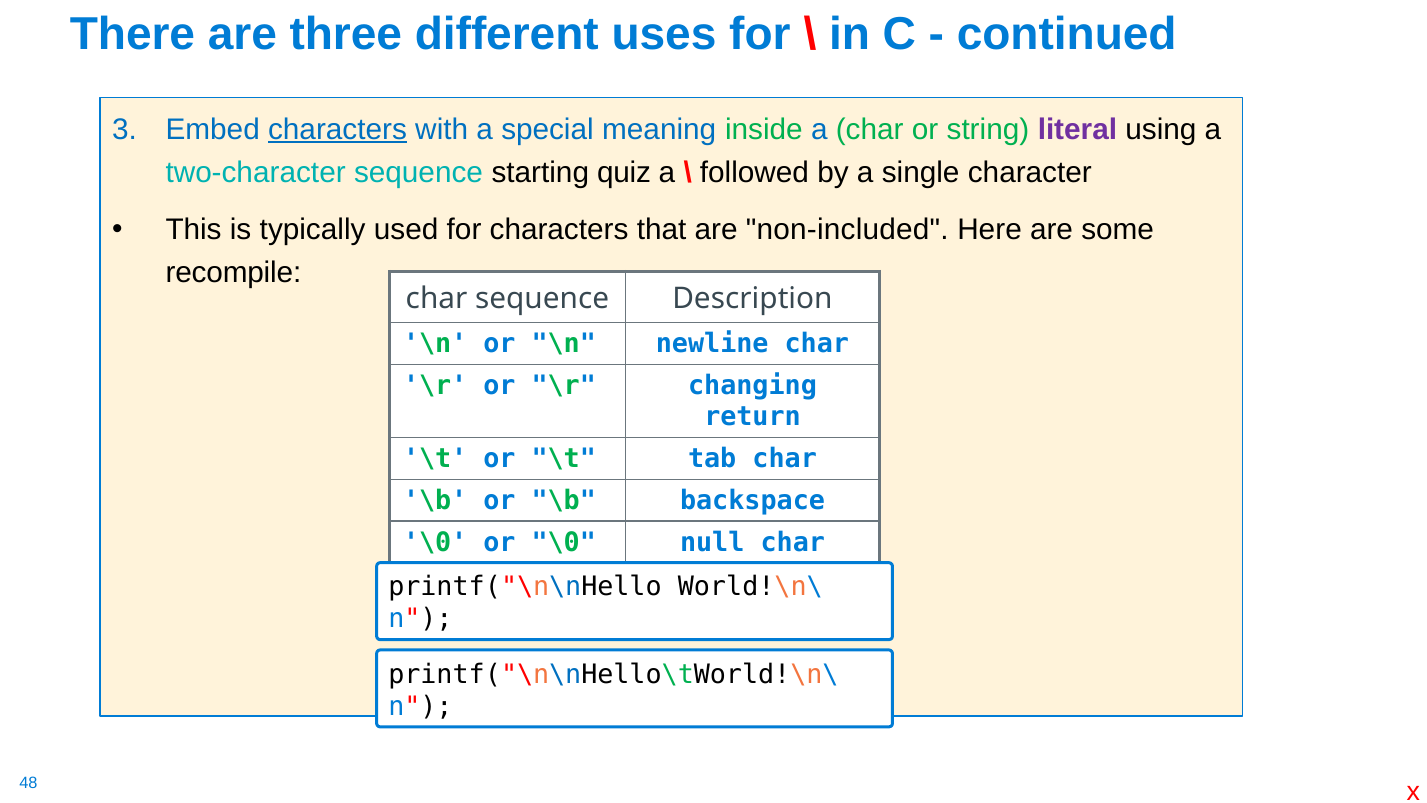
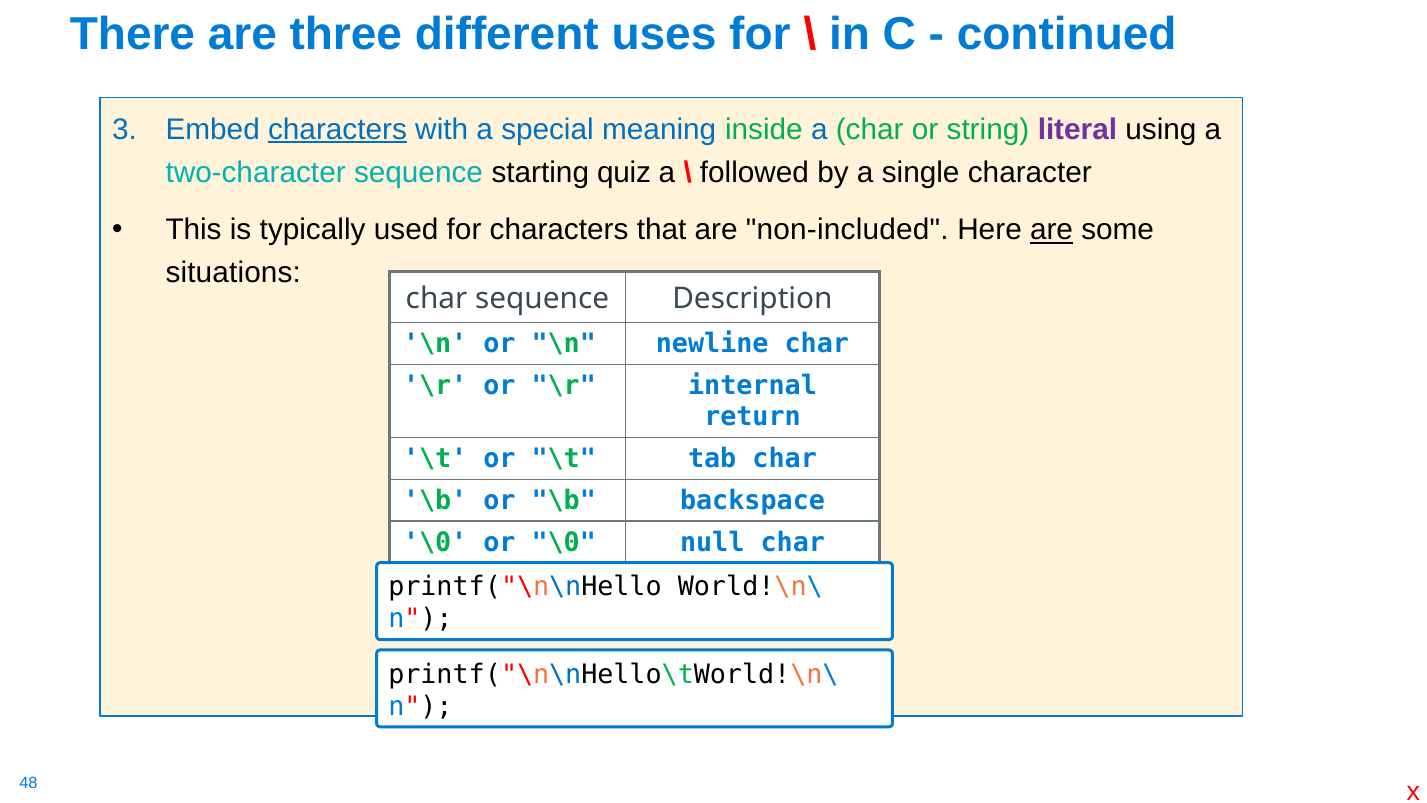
are underline: none -> present (1051, 230)
recompile: recompile -> situations (233, 273)
changing: changing -> internal (752, 386)
